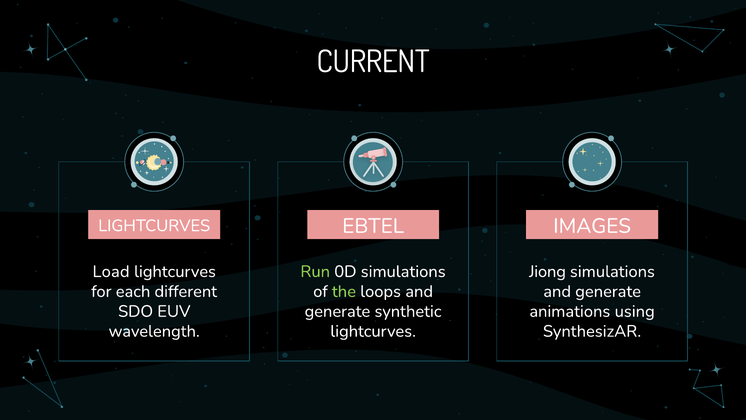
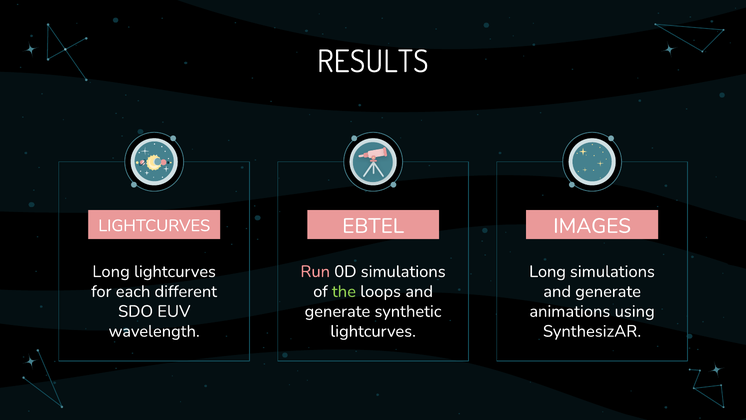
CURRENT: CURRENT -> RESULTS (373, 62)
Load: Load -> Long (111, 271)
Run colour: light green -> pink (315, 271)
Jiong: Jiong -> Long (548, 271)
